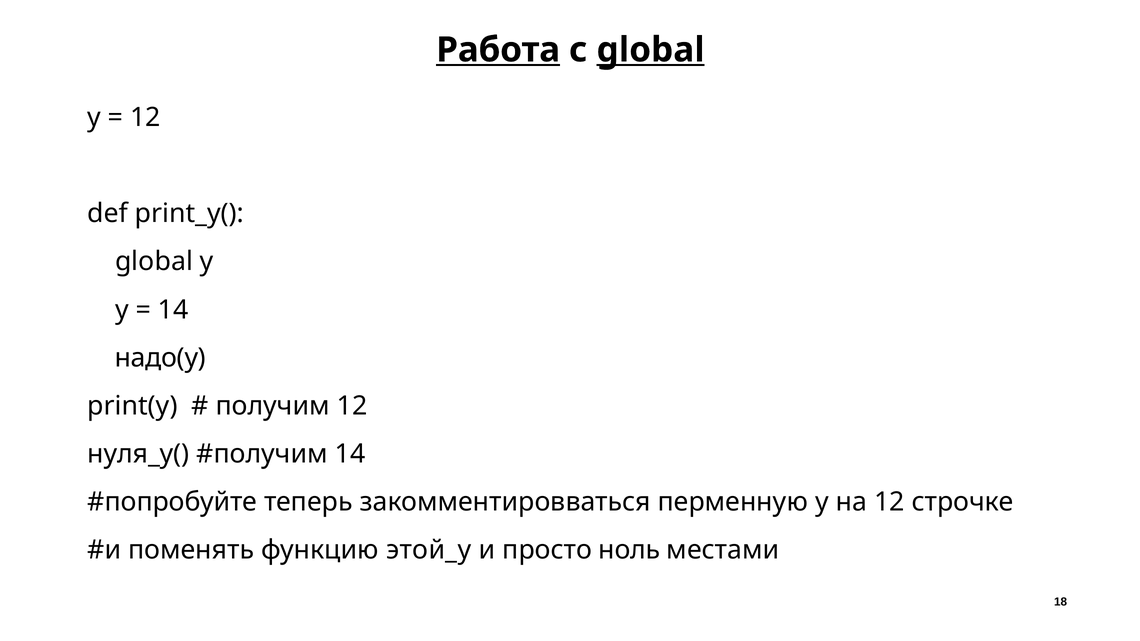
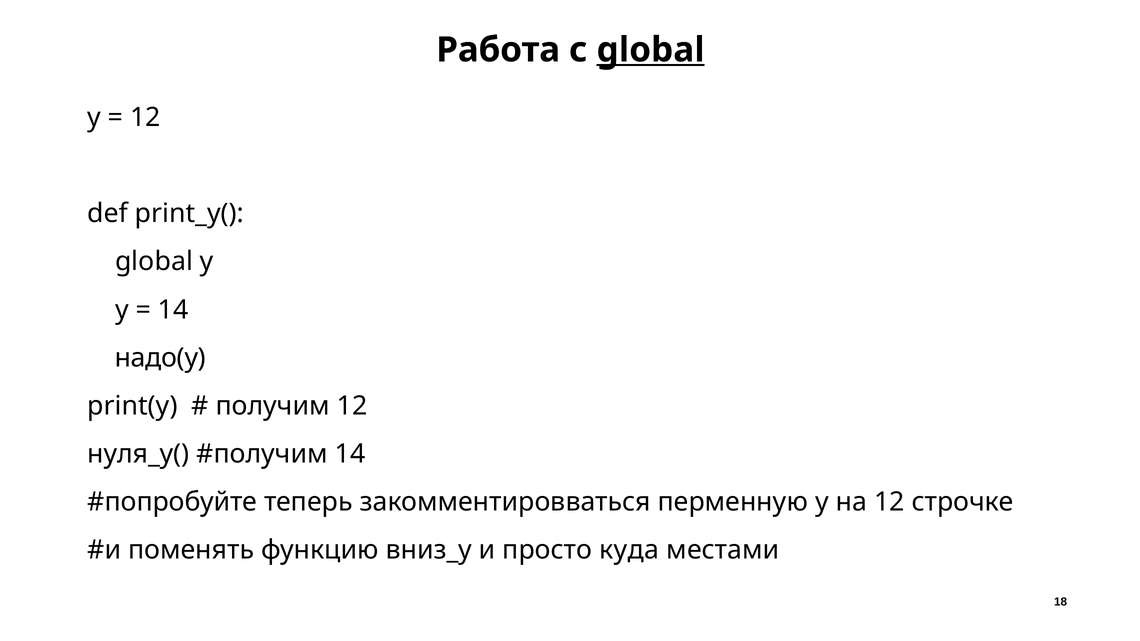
Работа underline: present -> none (498, 50)
этой_y: этой_y -> вниз_y (429, 550)
ноль: ноль -> куда (629, 550)
